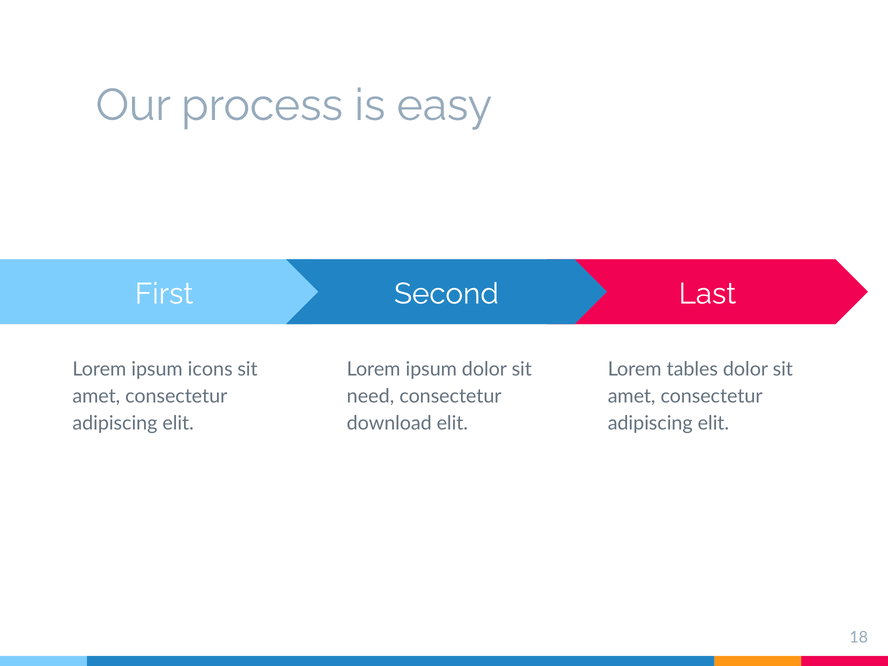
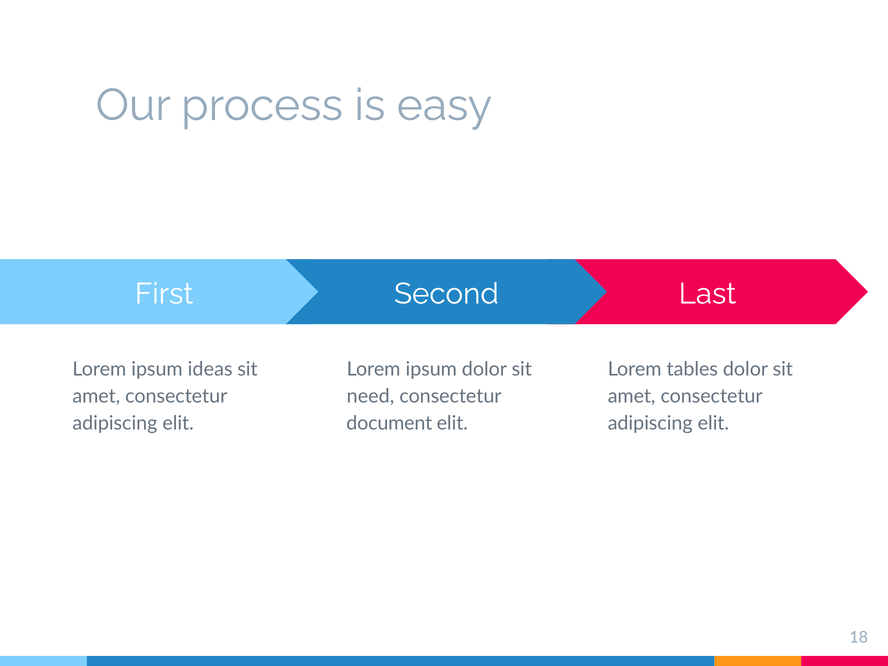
icons: icons -> ideas (210, 369)
download: download -> document (389, 423)
